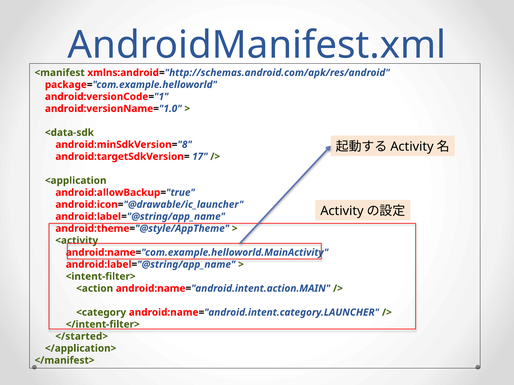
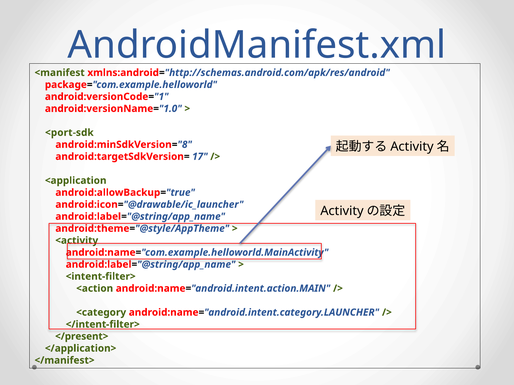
<data-sdk: <data-sdk -> <port-sdk (69, 133)
</started>: </started> -> </present> (82, 337)
